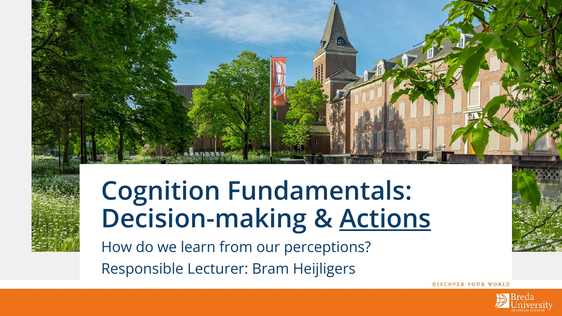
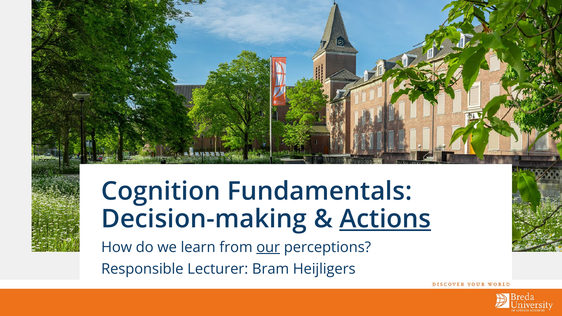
our underline: none -> present (268, 247)
